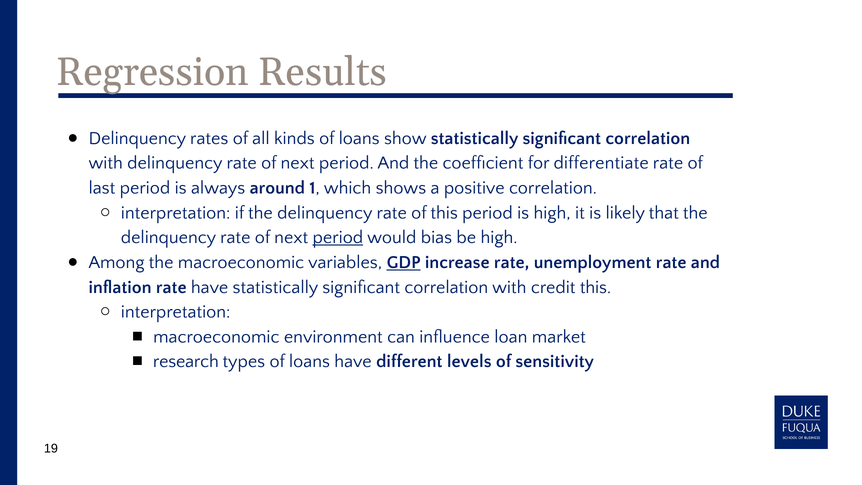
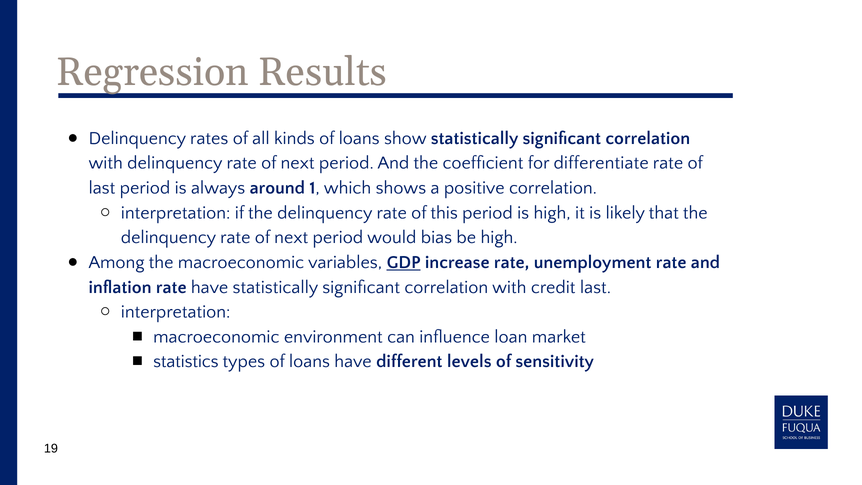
period underline: present -> none (338, 237)
credit this: this -> last (595, 287)
research: research -> statistics (186, 361)
